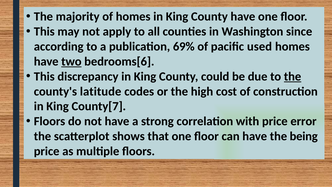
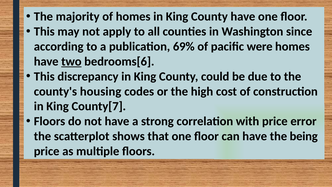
used: used -> were (260, 46)
the underline: present -> none (293, 76)
latitude: latitude -> housing (101, 91)
